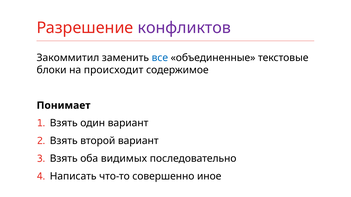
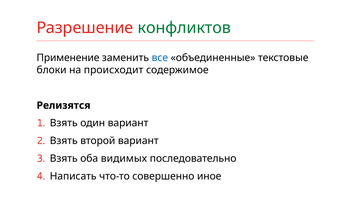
конфликтов colour: purple -> green (184, 28)
Закоммитил: Закоммитил -> Применение (68, 58)
Понимает: Понимает -> Релизятся (64, 106)
